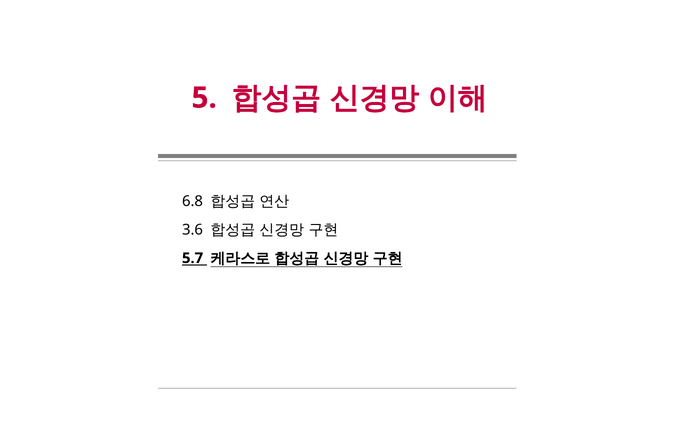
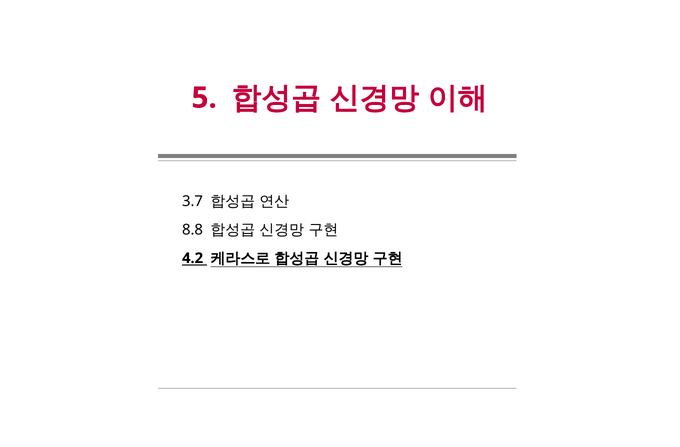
6.8: 6.8 -> 3.7 (193, 201)
3.6: 3.6 -> 8.8 (193, 229)
5.7: 5.7 -> 4.2 (193, 258)
